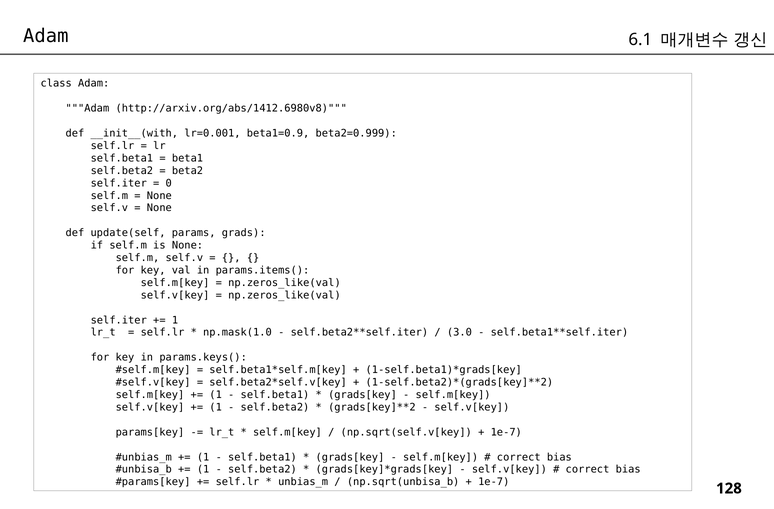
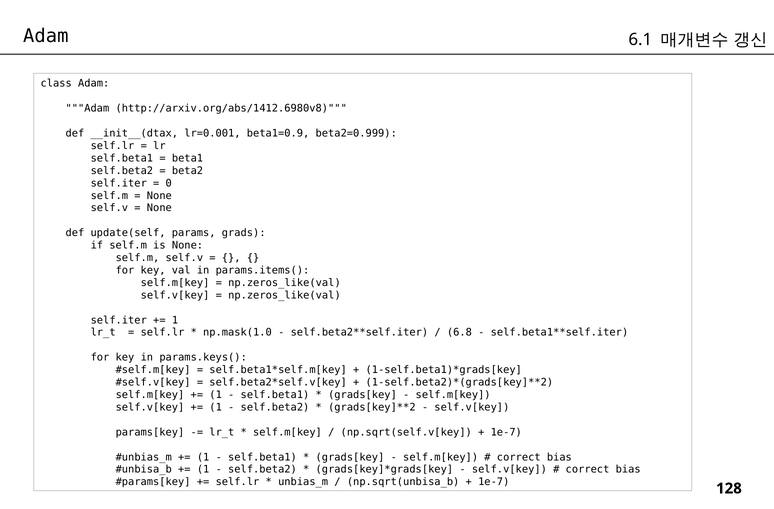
__init__(with: __init__(with -> __init__(dtax (134, 133)
3.0: 3.0 -> 6.8 (459, 332)
